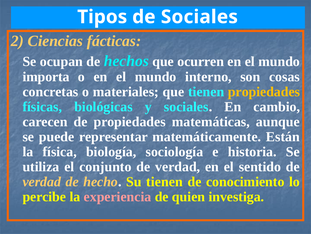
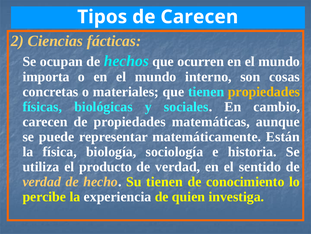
de Sociales: Sociales -> Carecen (199, 17)
conjunto: conjunto -> producto (105, 166)
experiencia colour: pink -> white (117, 196)
